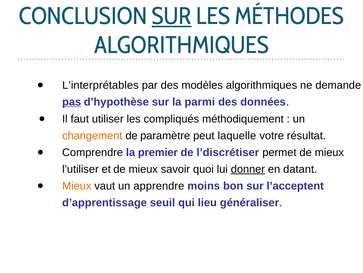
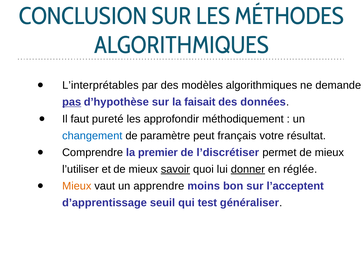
SUR underline: present -> none (172, 16)
parmi: parmi -> faisait (200, 102)
utiliser: utiliser -> pureté (108, 119)
compliqués: compliqués -> approfondir (171, 119)
changement colour: orange -> blue (92, 136)
laquelle: laquelle -> français (237, 136)
savoir underline: none -> present (175, 169)
datant: datant -> réglée (300, 169)
lieu: lieu -> test (207, 203)
